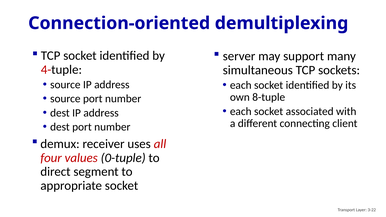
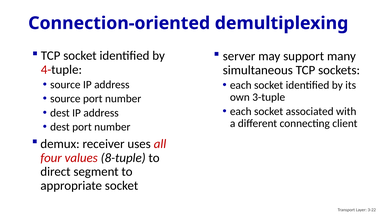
8-tuple: 8-tuple -> 3-tuple (269, 97)
0-tuple: 0-tuple -> 8-tuple (123, 158)
